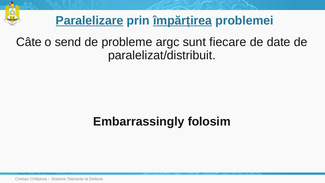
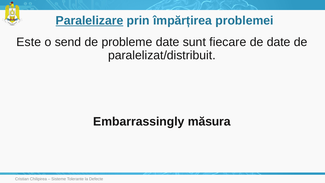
împărțirea underline: present -> none (182, 21)
Câte: Câte -> Este (29, 42)
probleme argc: argc -> date (168, 42)
folosim: folosim -> măsura (209, 121)
